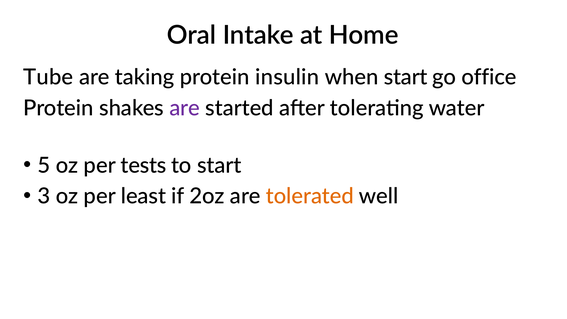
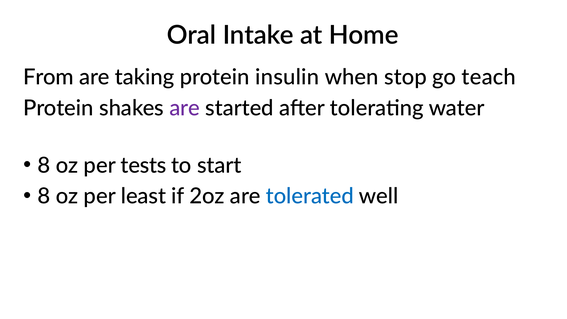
Tube: Tube -> From (49, 77)
when start: start -> stop (406, 77)
office: office -> teach (489, 77)
5: 5 -> 8 (44, 165)
3: 3 -> 8 (44, 196)
tolerated colour: orange -> blue (310, 196)
